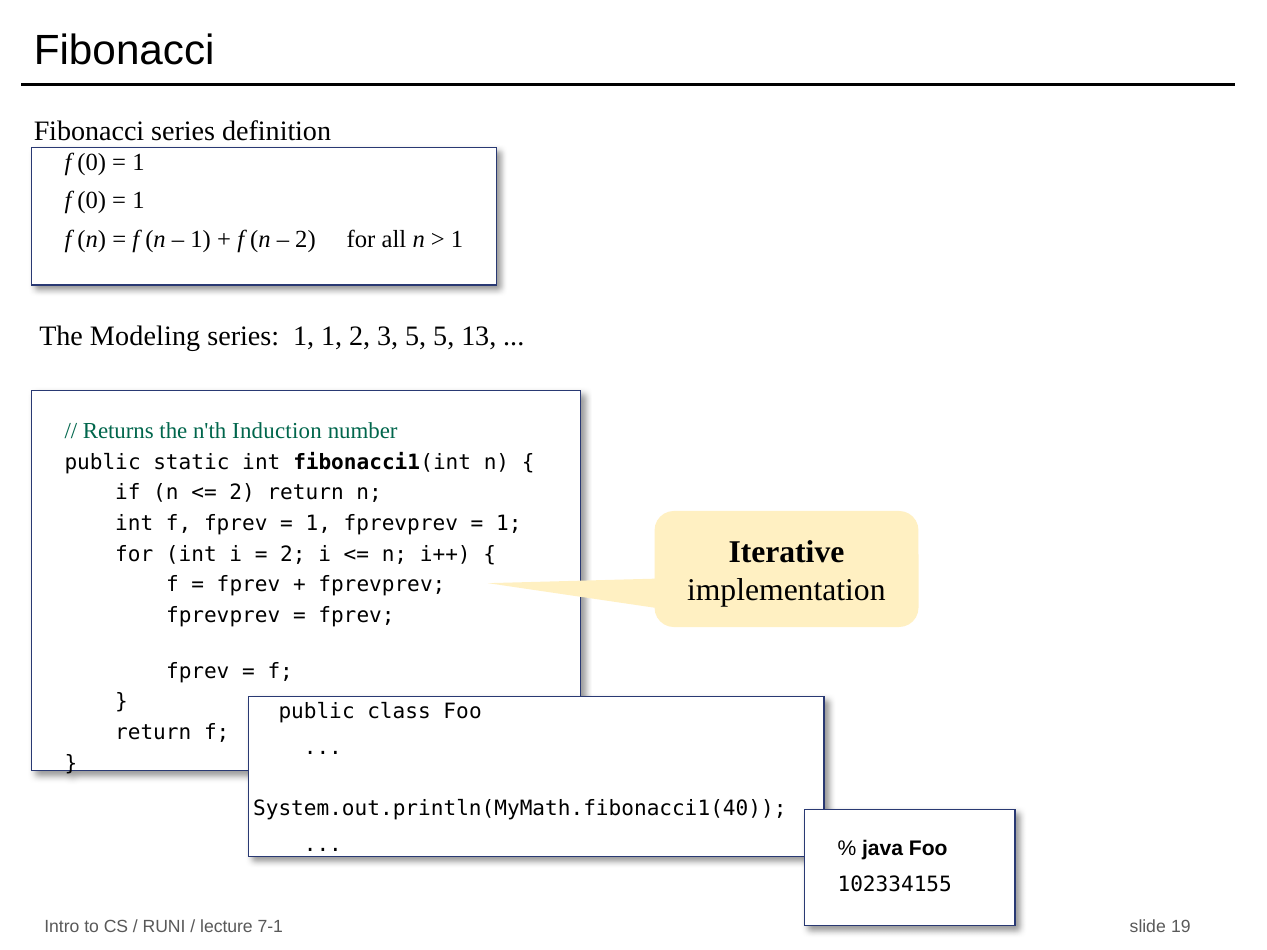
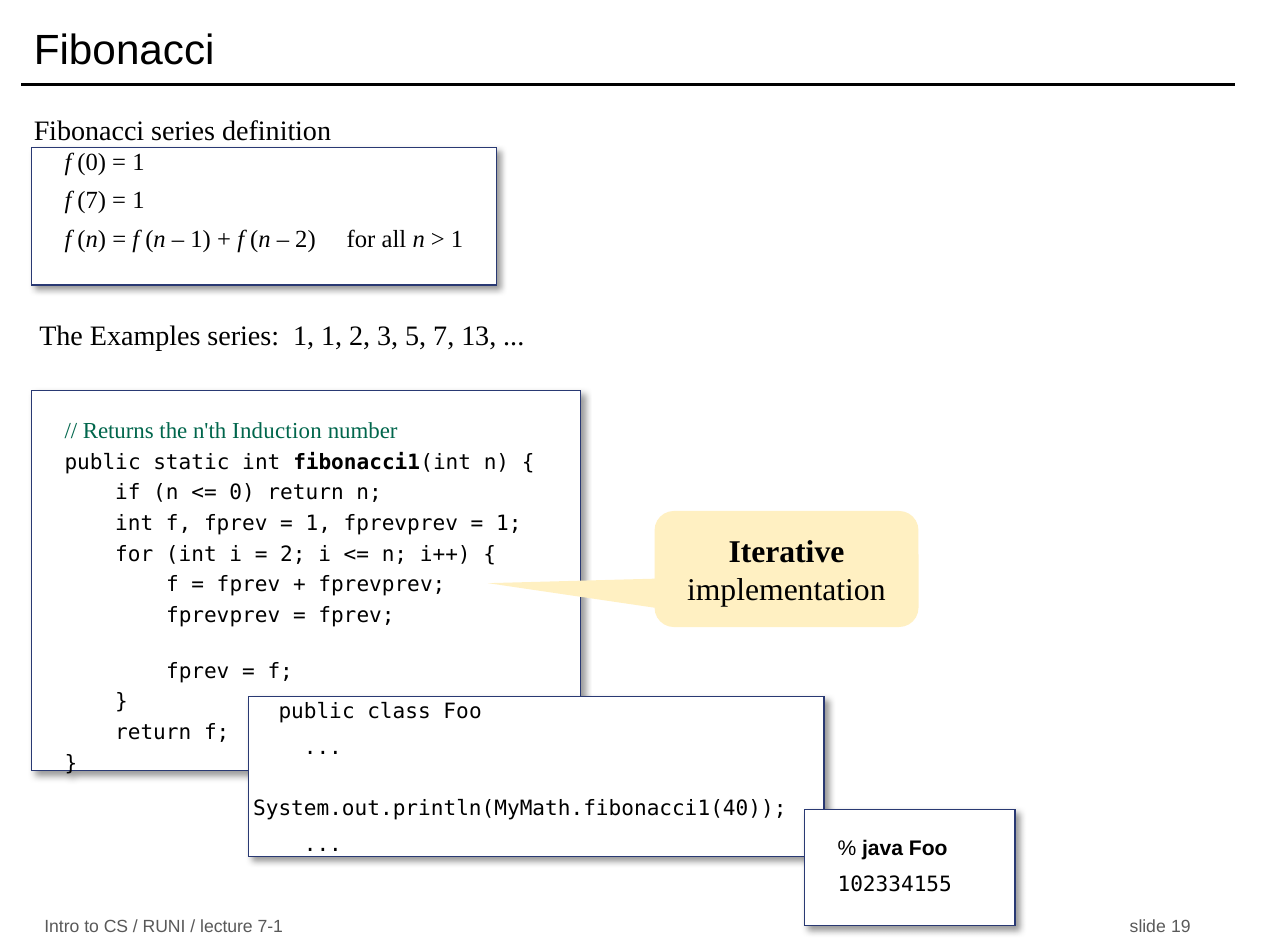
0: 0 -> 7 (92, 201)
Modeling: Modeling -> Examples (145, 336)
5 5: 5 -> 7 (444, 336)
2: 2 -> 0 (242, 493)
